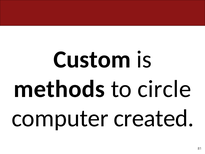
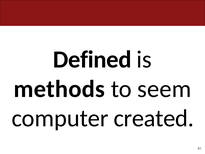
Custom: Custom -> Defined (92, 59)
circle: circle -> seem (164, 89)
